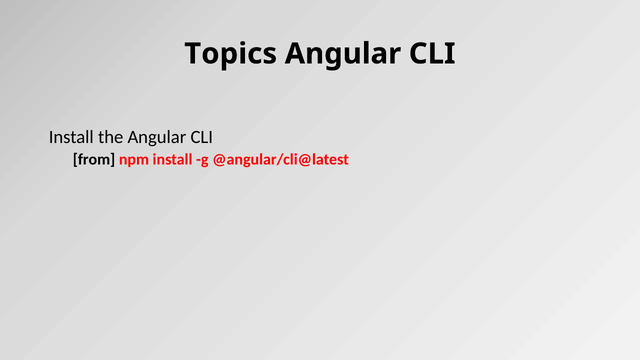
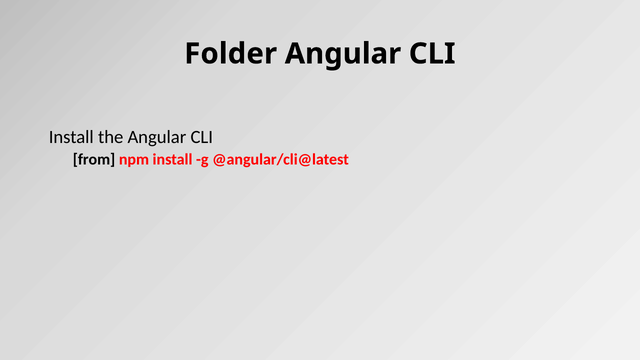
Topics: Topics -> Folder (231, 54)
